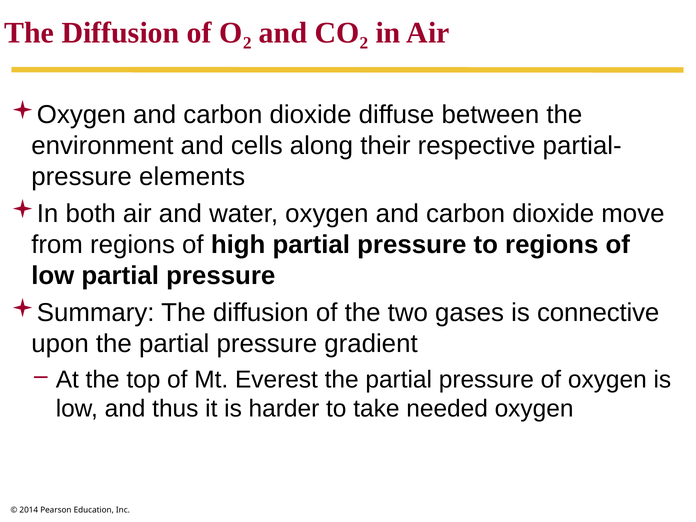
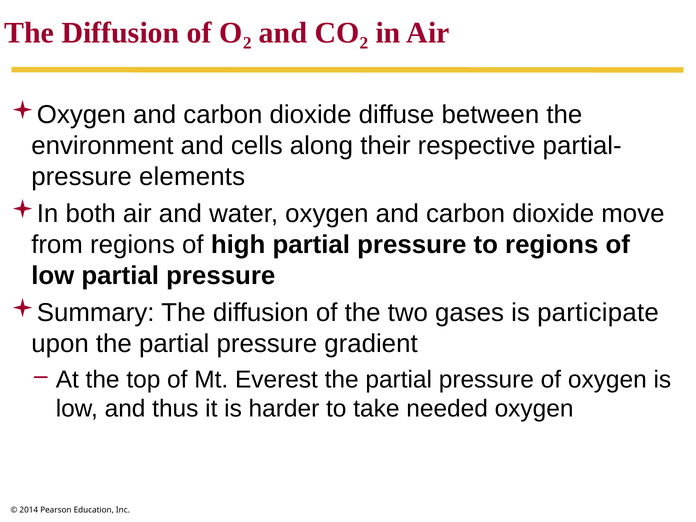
connective: connective -> participate (598, 313)
